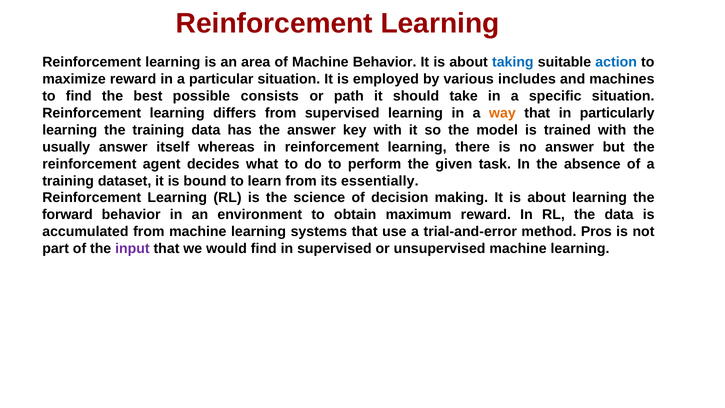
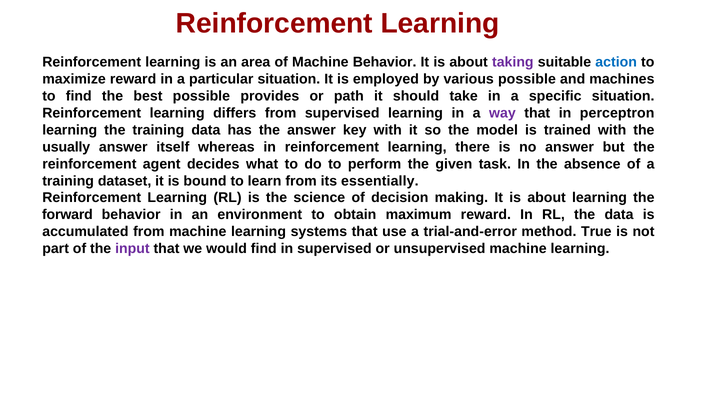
taking colour: blue -> purple (513, 62)
various includes: includes -> possible (527, 79)
consists: consists -> provides (270, 96)
way colour: orange -> purple (502, 113)
particularly: particularly -> perceptron (617, 113)
Pros: Pros -> True (596, 232)
